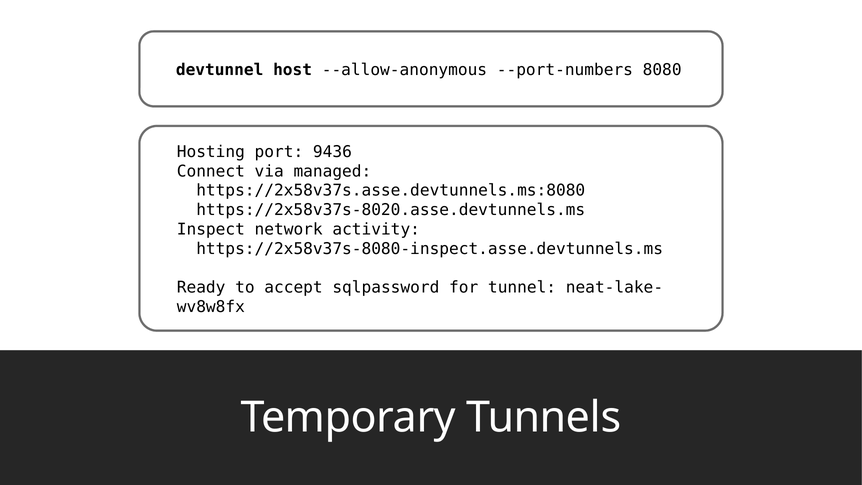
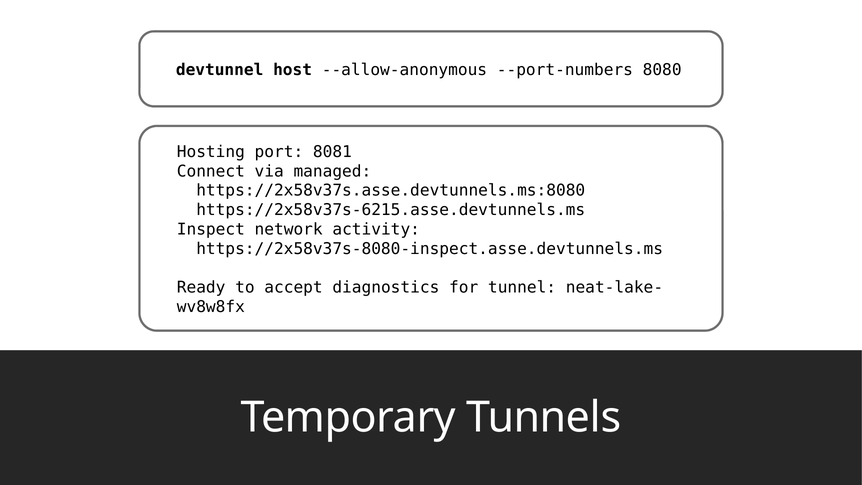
9436: 9436 -> 8081 (332, 152)
https://2x58v37s-8020.asse.devtunnels.ms: https://2x58v37s-8020.asse.devtunnels.ms -> https://2x58v37s-6215.asse.devtunnels.ms (391, 210)
sqlpassword: sqlpassword -> diagnostics (386, 288)
